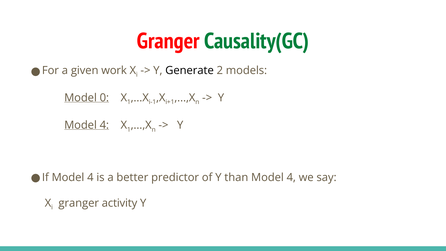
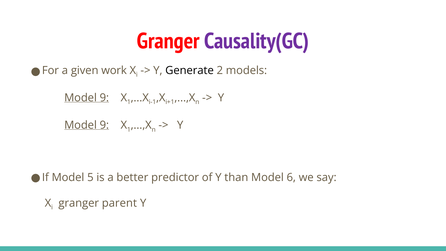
Causality(GC colour: green -> purple (257, 41)
0: 0 -> 9 (104, 98)
4: 4 -> 9 (104, 125)
4: 4 -> 5 (90, 178)
than Model 4: 4 -> 6 (291, 178)
activity: activity -> parent (119, 203)
